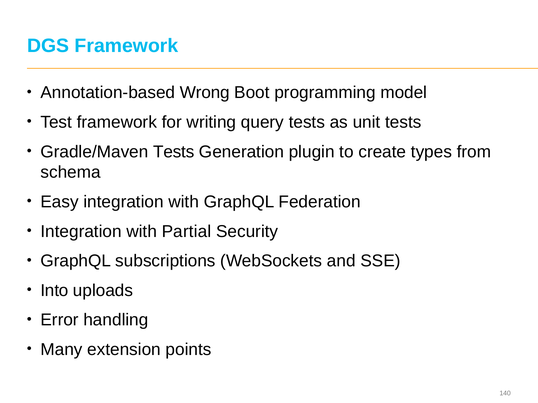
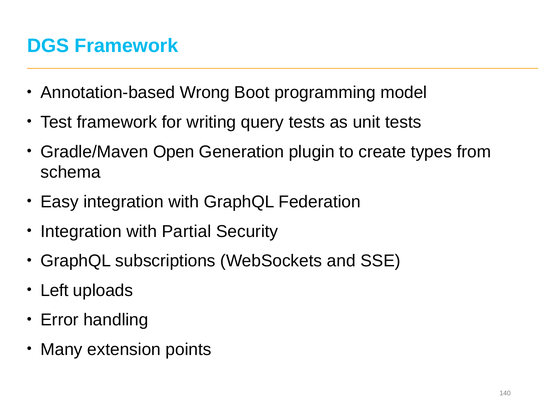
Gradle/Maven Tests: Tests -> Open (174, 152)
Into: Into -> Left (54, 291)
